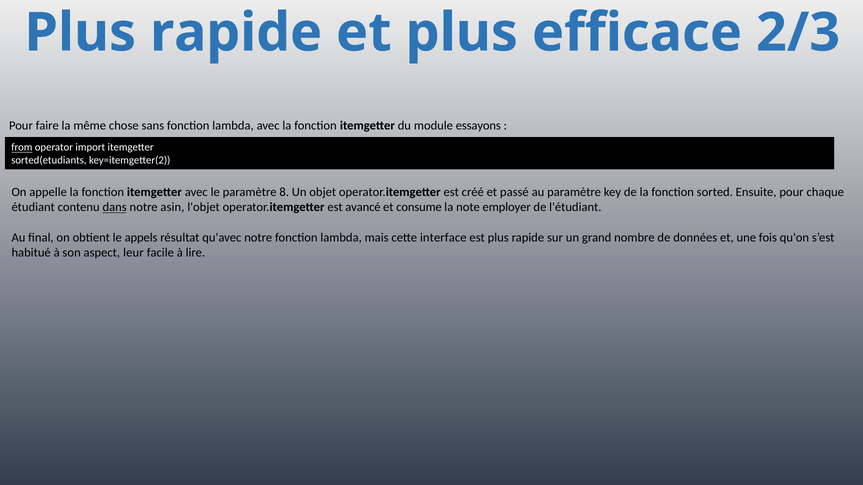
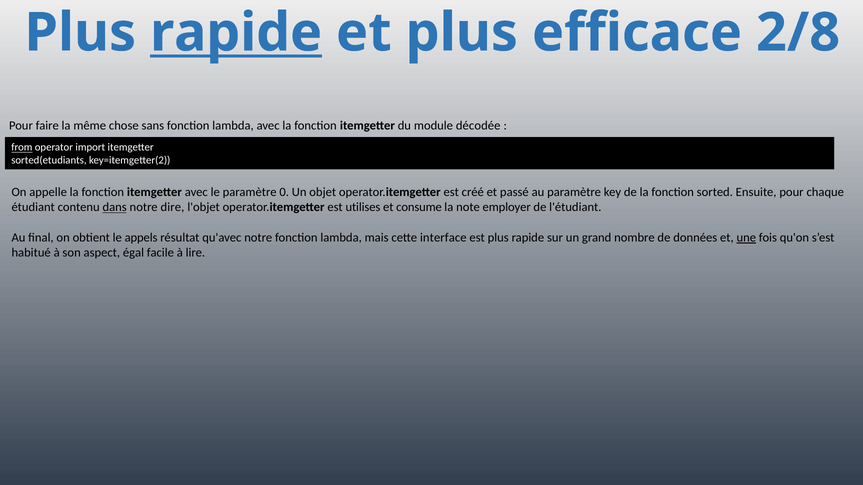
rapide underline: none -> present (236, 33)
2/3: 2/3 -> 2/8 (798, 33)
essayons: essayons -> décodée (478, 126)
8: 8 -> 0 (284, 192)
asin: asin -> dire (172, 208)
avancé: avancé -> utilises (363, 208)
une underline: none -> present (746, 238)
leur: leur -> égal (133, 253)
